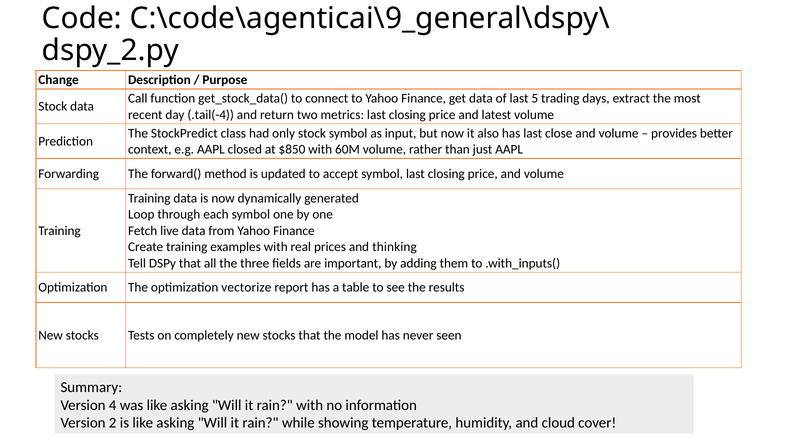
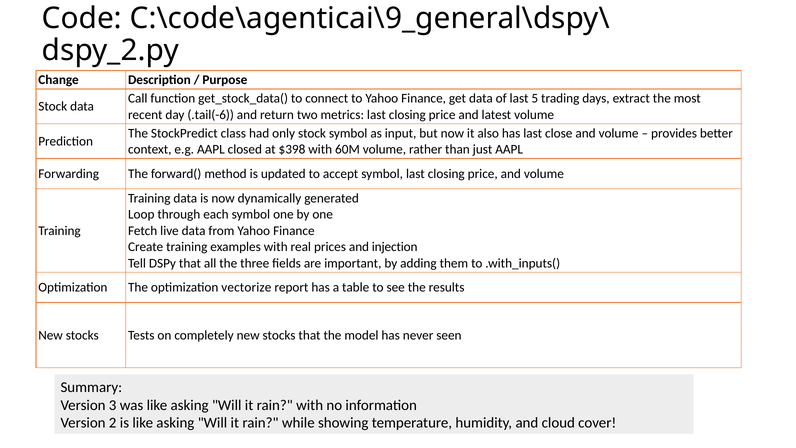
.tail(-4: .tail(-4 -> .tail(-6 (211, 115)
$850: $850 -> $398 (292, 149)
thinking: thinking -> injection (395, 247)
4: 4 -> 3 (113, 405)
